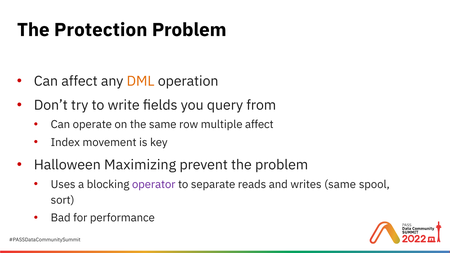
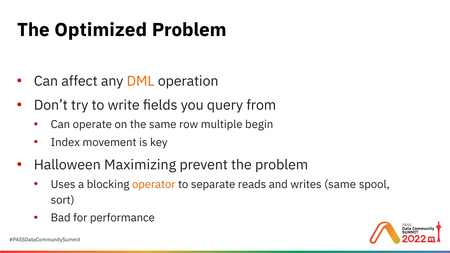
Protection: Protection -> Optimized (101, 30)
multiple affect: affect -> begin (259, 125)
operator colour: purple -> orange (154, 184)
